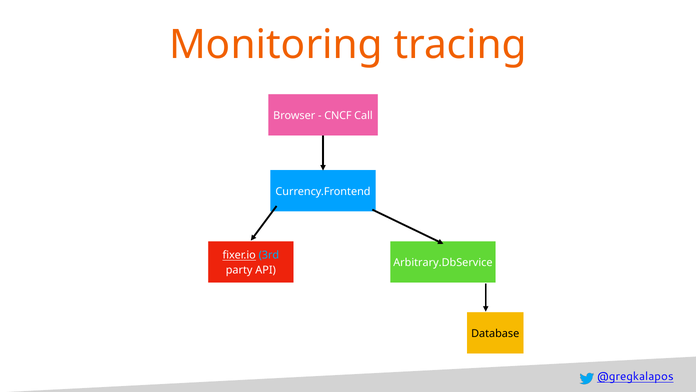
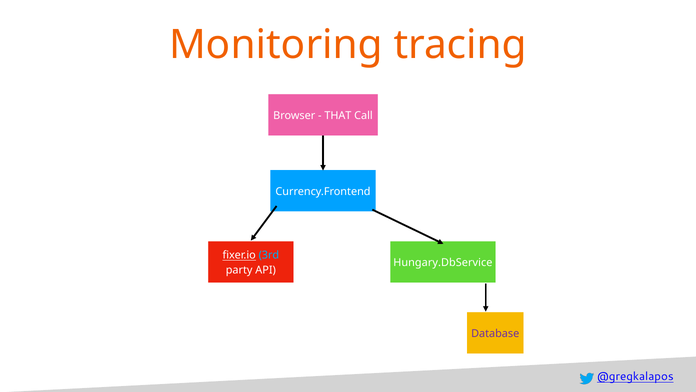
CNCF: CNCF -> THAT (338, 115)
Arbitrary.DbService: Arbitrary.DbService -> Hungary.DbService (443, 262)
Database colour: black -> purple (495, 333)
